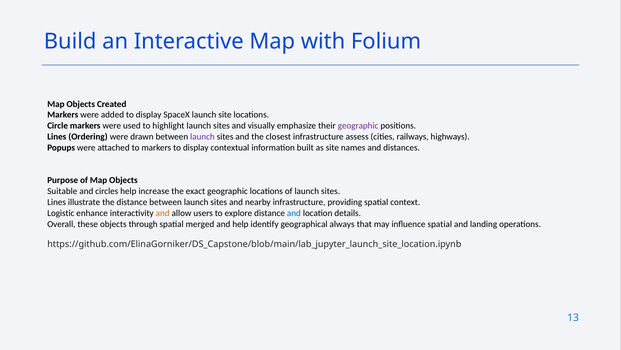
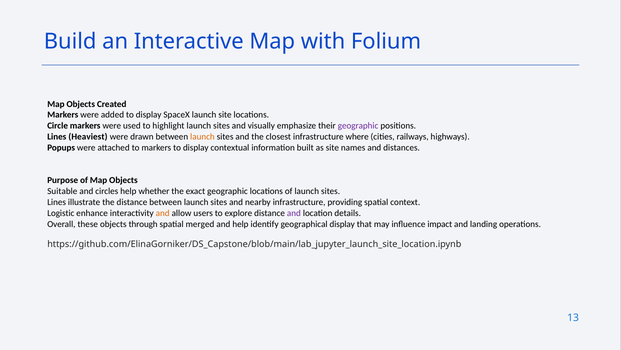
Ordering: Ordering -> Heaviest (88, 137)
launch colour: purple -> orange (202, 137)
assess: assess -> where (357, 137)
increase: increase -> whether (154, 191)
and colour: blue -> purple (294, 213)
geographical always: always -> display (342, 224)
influence spatial: spatial -> impact (440, 224)
